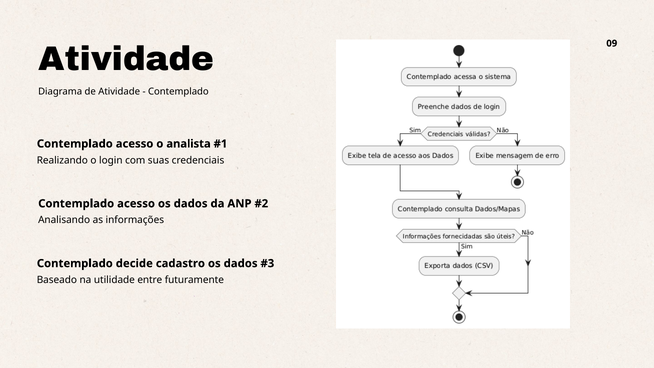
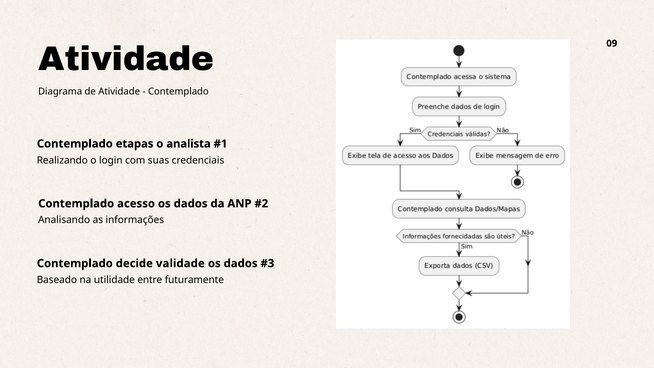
acesso: acesso -> etapas (135, 144)
cadastro: cadastro -> validade (180, 263)
